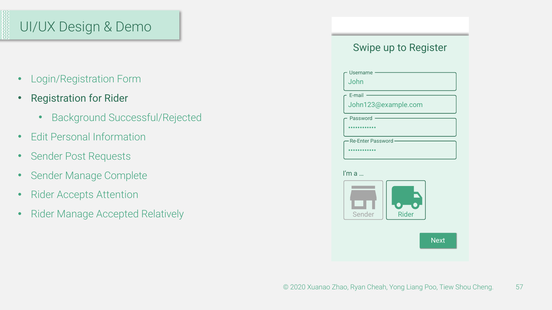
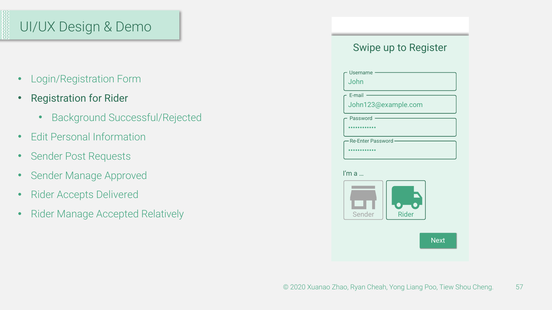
Complete: Complete -> Approved (126, 176)
Attention: Attention -> Delivered (117, 195)
